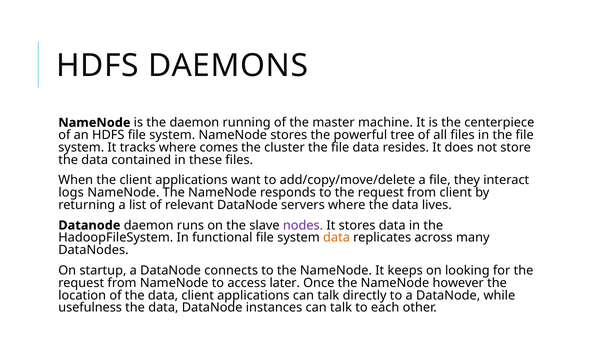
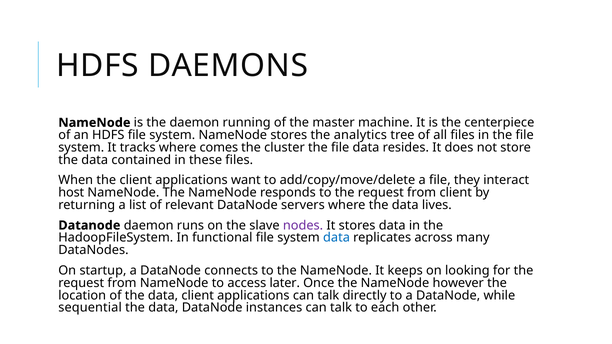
powerful: powerful -> analytics (360, 135)
logs: logs -> host (71, 193)
data colour: orange -> blue (337, 238)
usefulness: usefulness -> sequential (90, 308)
